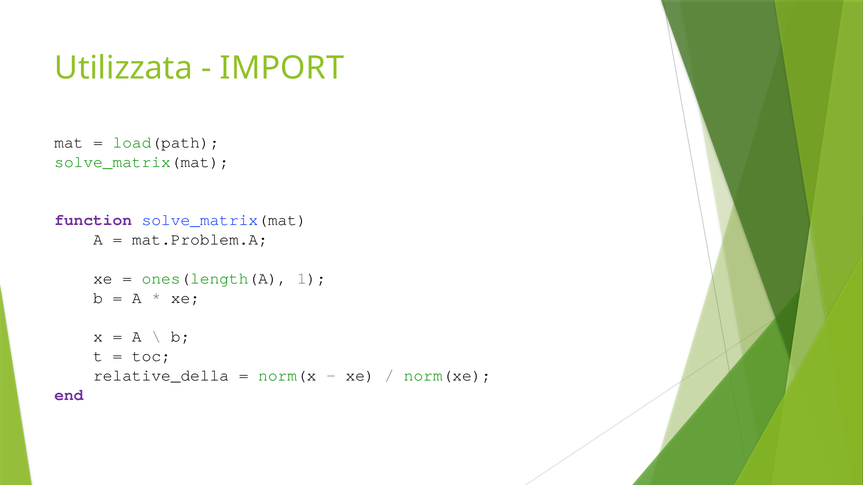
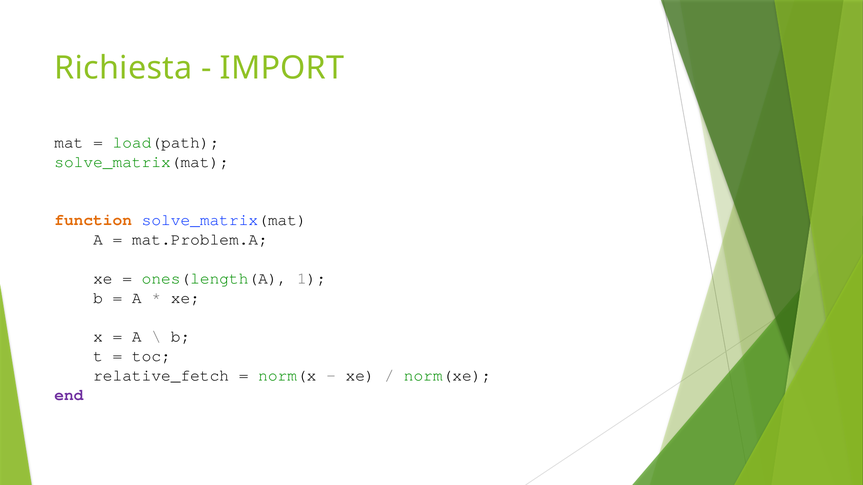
Utilizzata: Utilizzata -> Richiesta (123, 68)
function colour: purple -> orange (93, 220)
relative_della: relative_della -> relative_fetch (161, 376)
